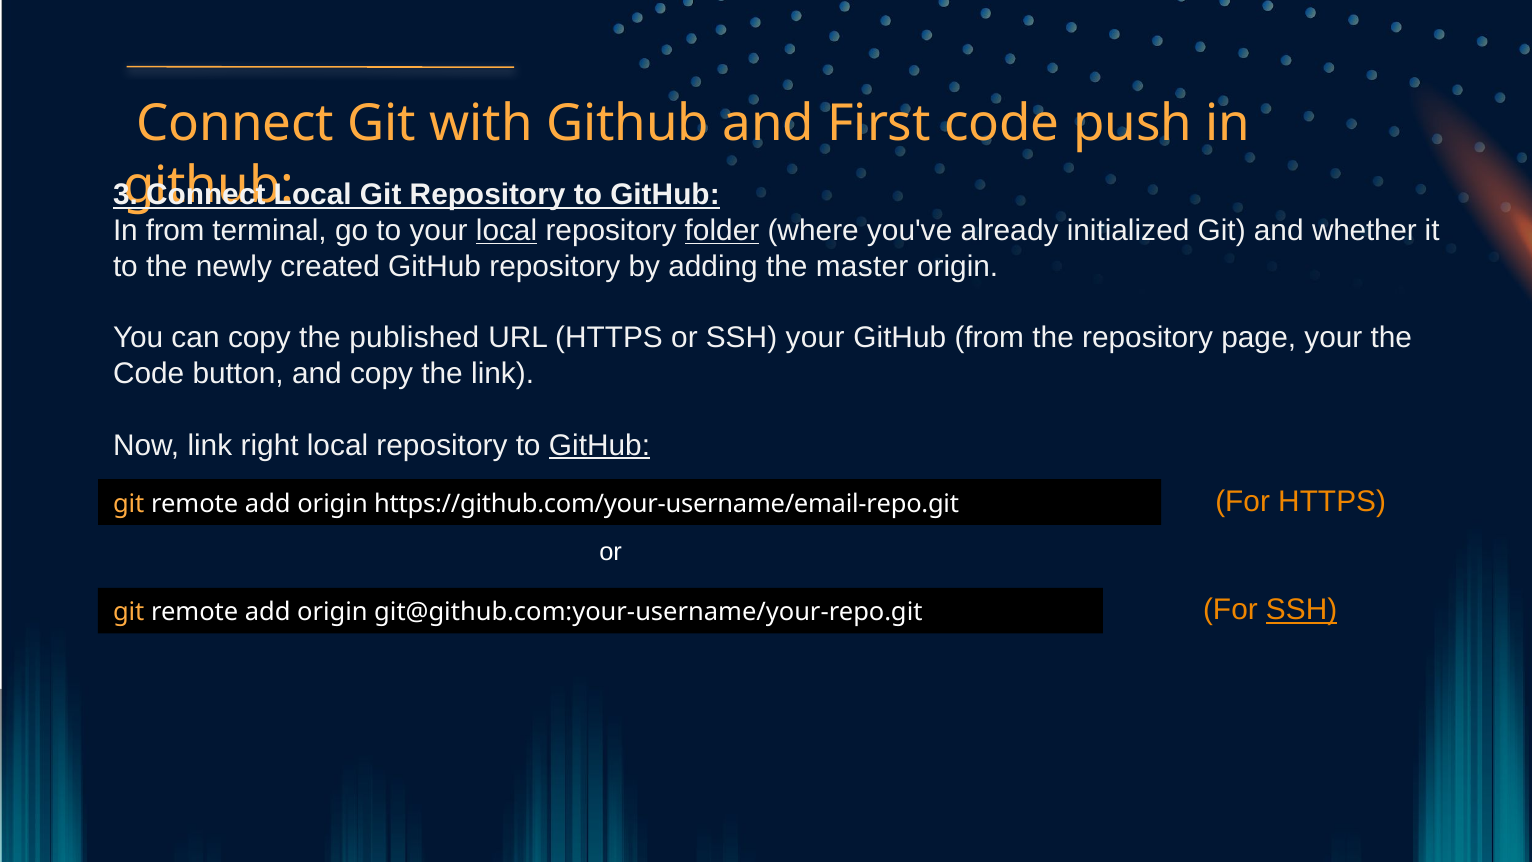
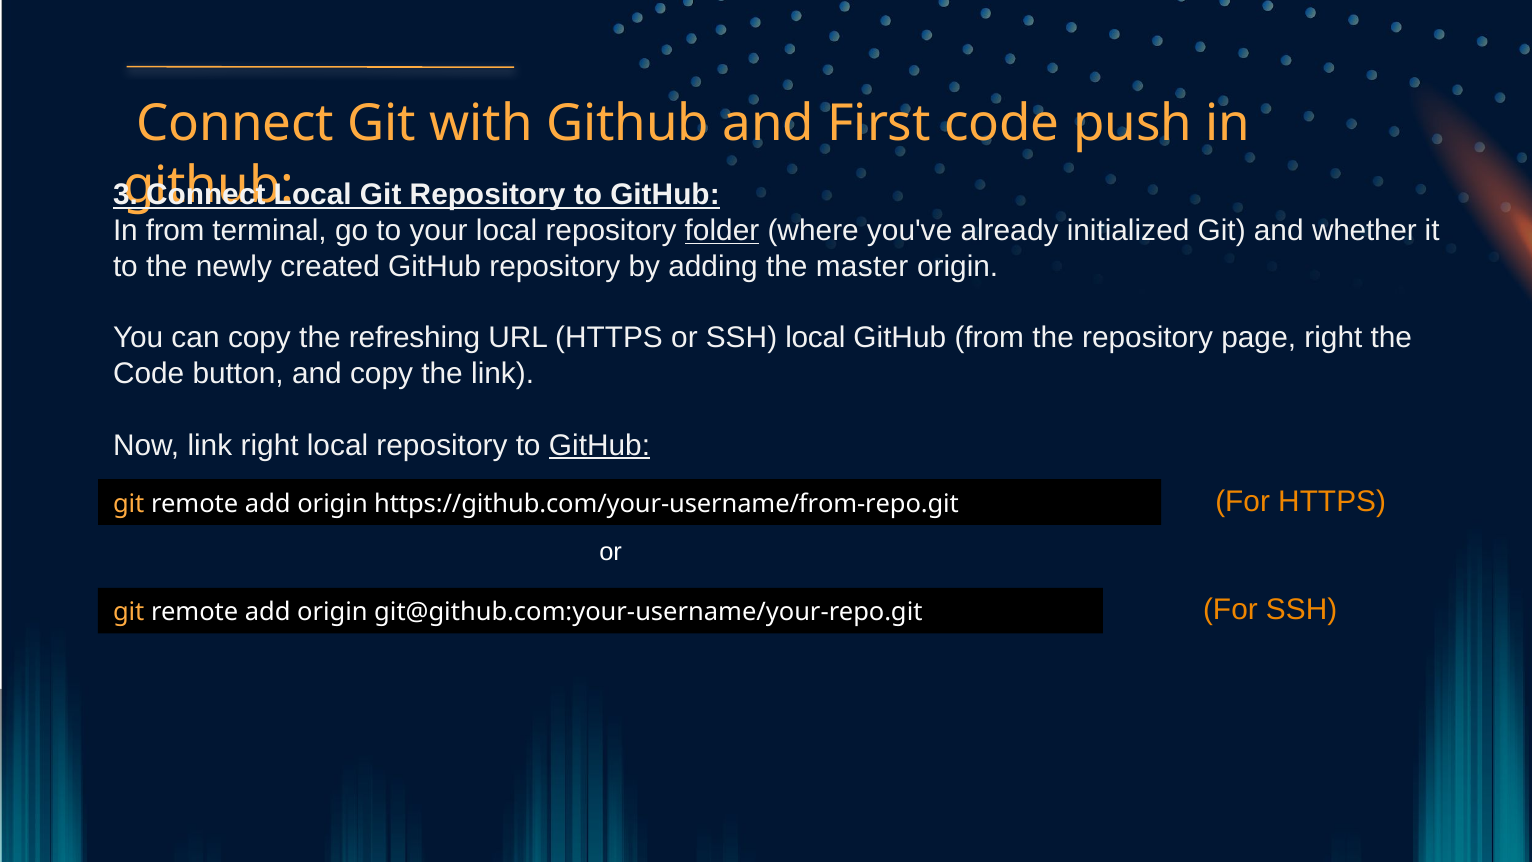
local underline: present -> none (507, 231)
published: published -> refreshing (415, 338)
SSH your: your -> local (815, 338)
page your: your -> right (1333, 338)
https://github.com/your-username/email-repo.git: https://github.com/your-username/email-repo.git -> https://github.com/your-username/from-repo.git (667, 504)
SSH underline: present -> none (1302, 610)
